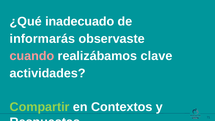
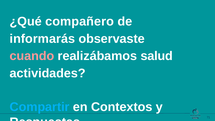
inadecuado: inadecuado -> compañero (80, 21)
clave: clave -> salud (157, 56)
Compartir colour: light green -> light blue (40, 107)
